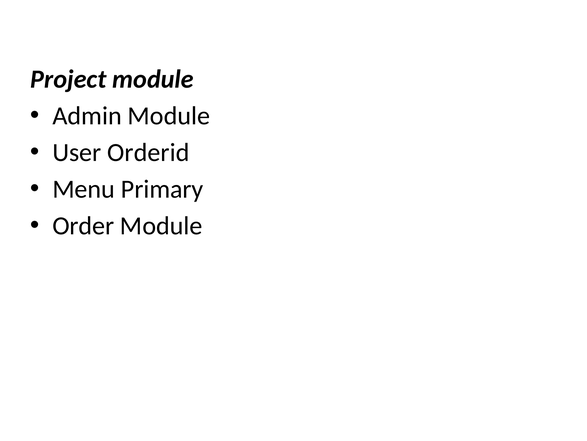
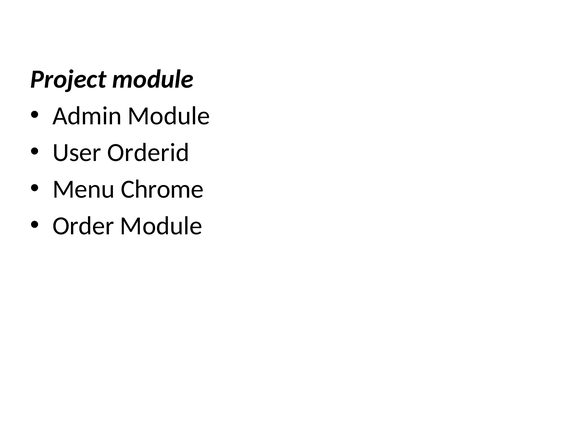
Primary: Primary -> Chrome (162, 189)
